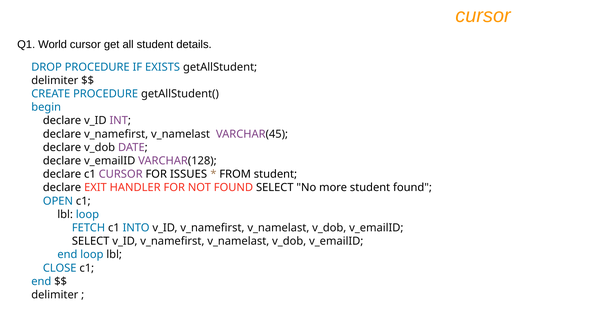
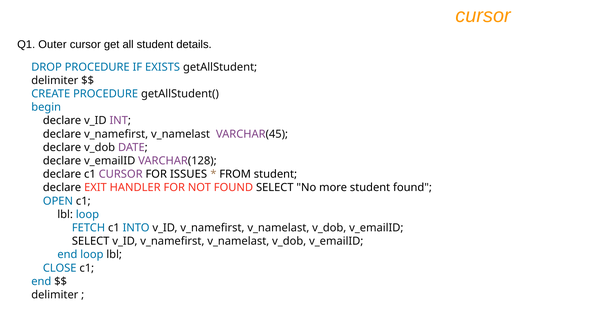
World: World -> Outer (52, 44)
